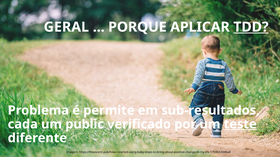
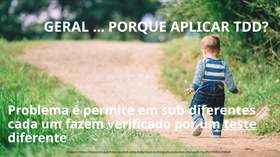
TDD underline: present -> none (251, 27)
sub-resultados: sub-resultados -> sub-diferentes (210, 111)
public: public -> fazem (85, 125)
